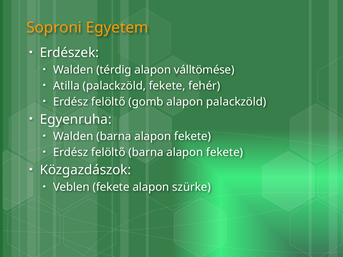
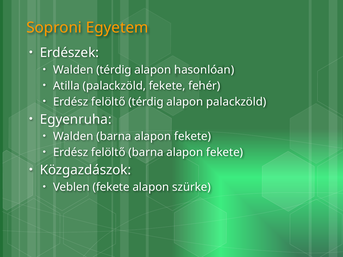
válltömése: válltömése -> hasonlóan (204, 70)
felöltő gomb: gomb -> térdig (146, 102)
